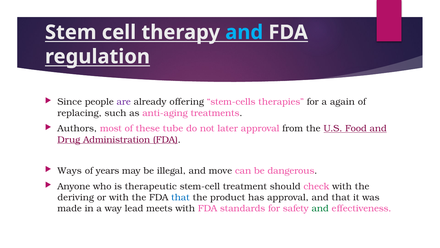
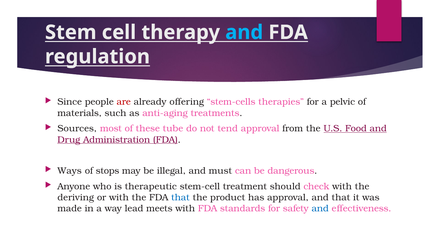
are colour: purple -> red (124, 102)
again: again -> pelvic (342, 102)
replacing: replacing -> materials (80, 113)
Authors: Authors -> Sources (77, 128)
later: later -> tend (228, 128)
years: years -> stops (108, 171)
move: move -> must (220, 171)
and colour: green -> blue (320, 208)
